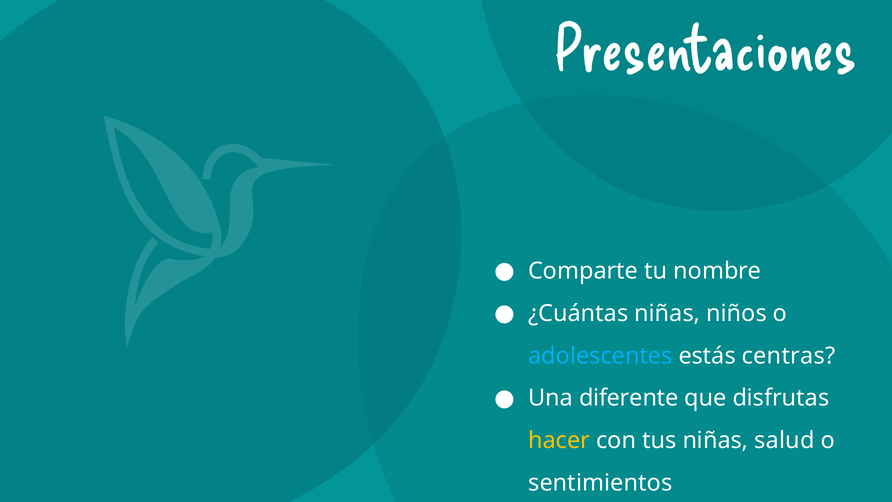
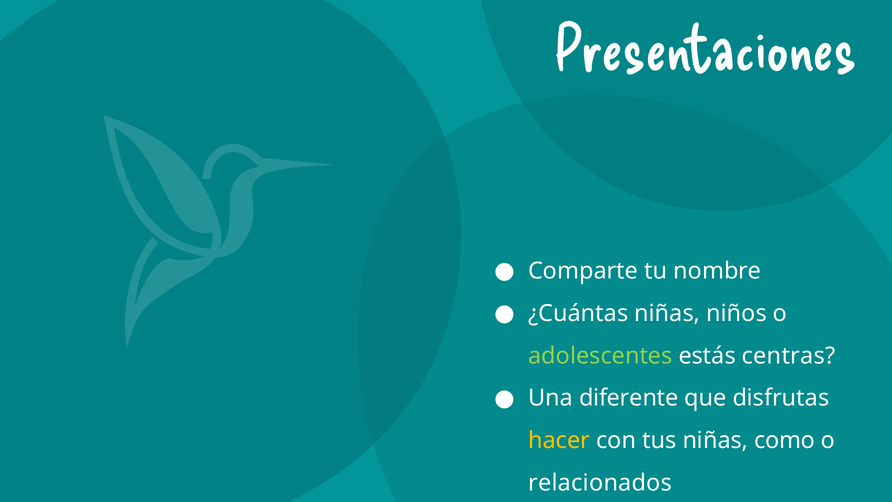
adolescentes colour: light blue -> light green (600, 356)
salud: salud -> como (785, 440)
sentimientos: sentimientos -> relacionados (600, 483)
